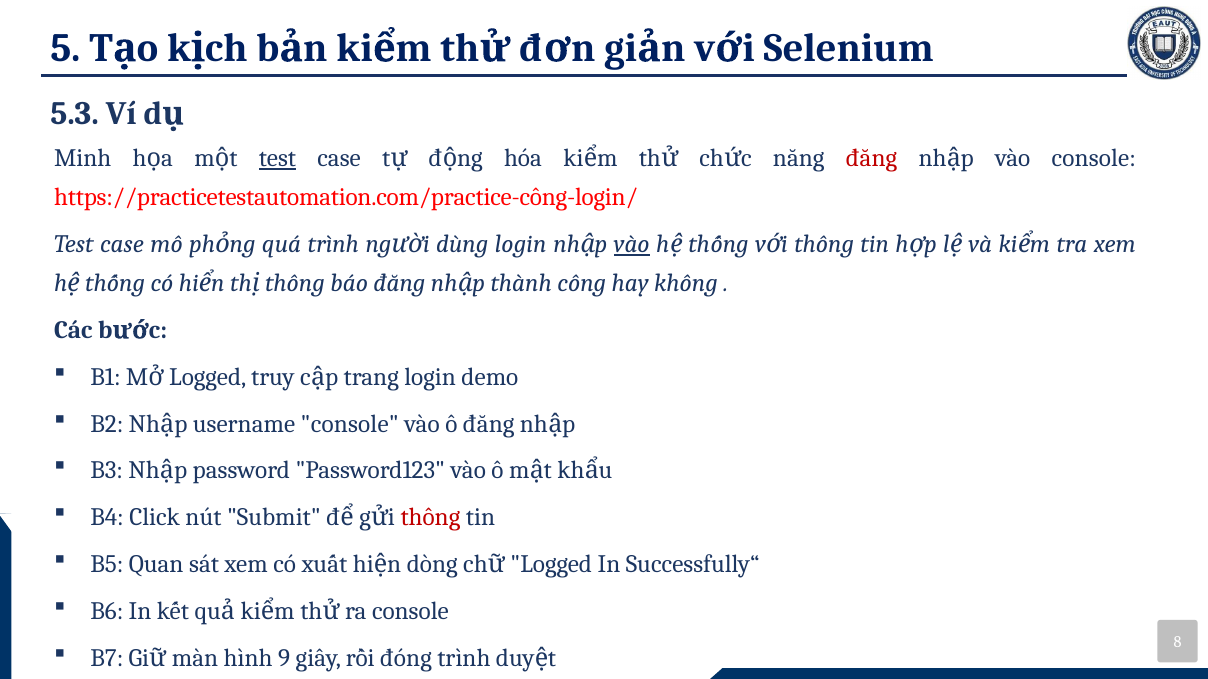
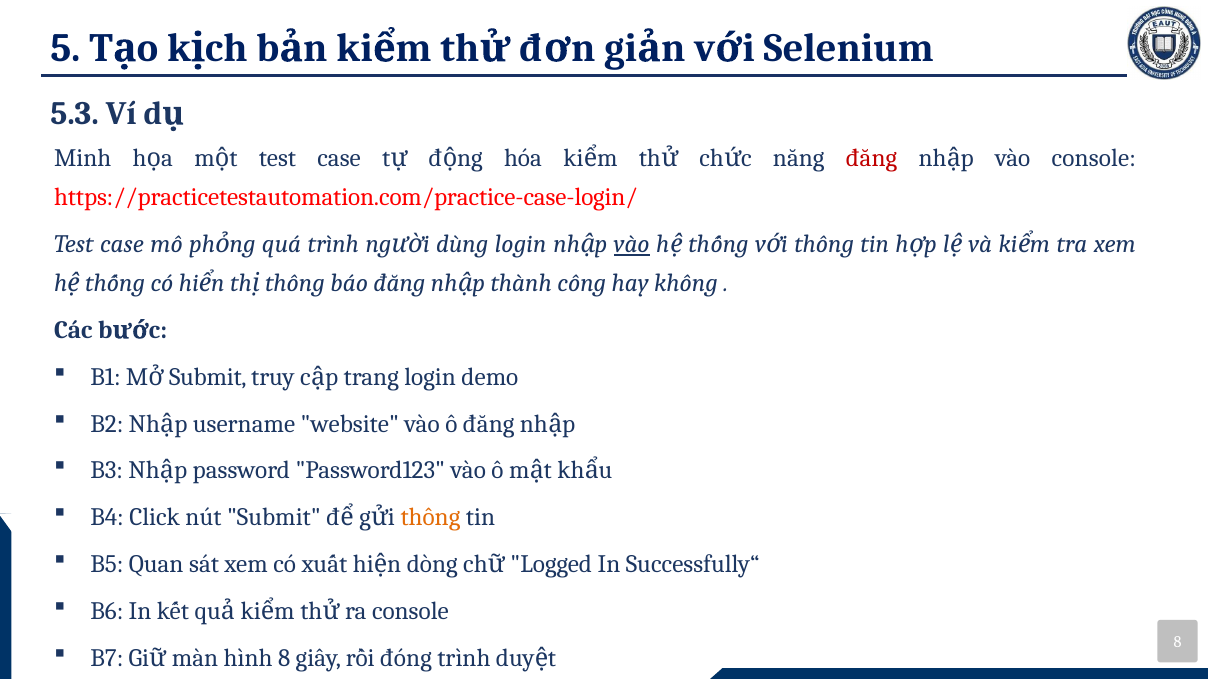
test underline: present -> none (277, 158)
https://practicetestautomation.com/practice-công-login/: https://practicetestautomation.com/practice-công-login/ -> https://practicetestautomation.com/practice-case-login/ (346, 197)
Logged: Logged -> Submit (208, 377)
username console: console -> website (350, 424)
thông colour: red -> orange (430, 518)
hình 9: 9 -> 8 (284, 658)
